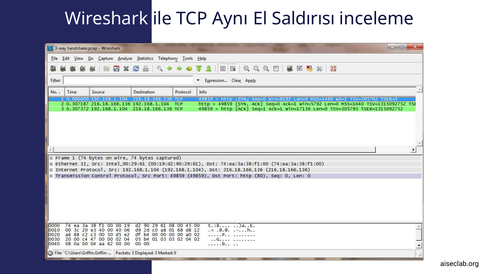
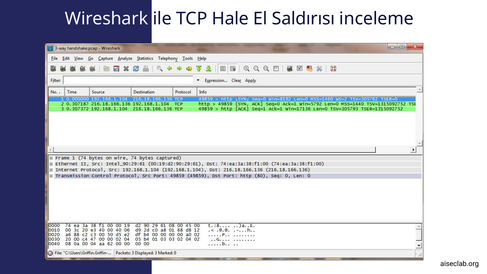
Aynı: Aynı -> Hale (230, 19)
